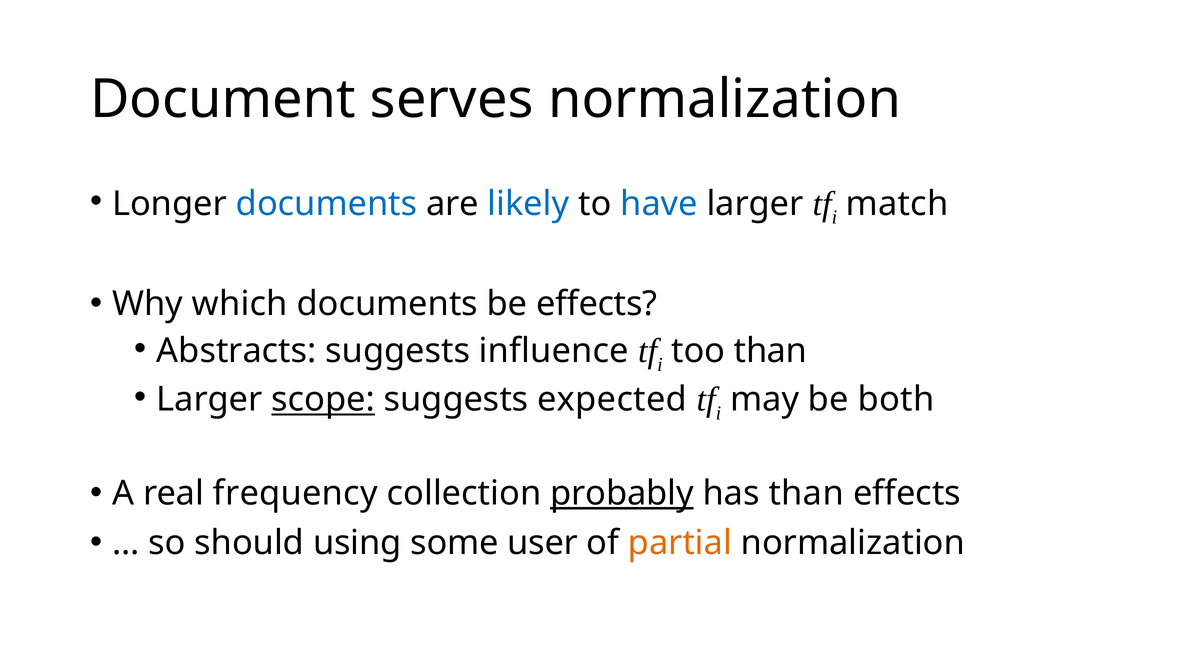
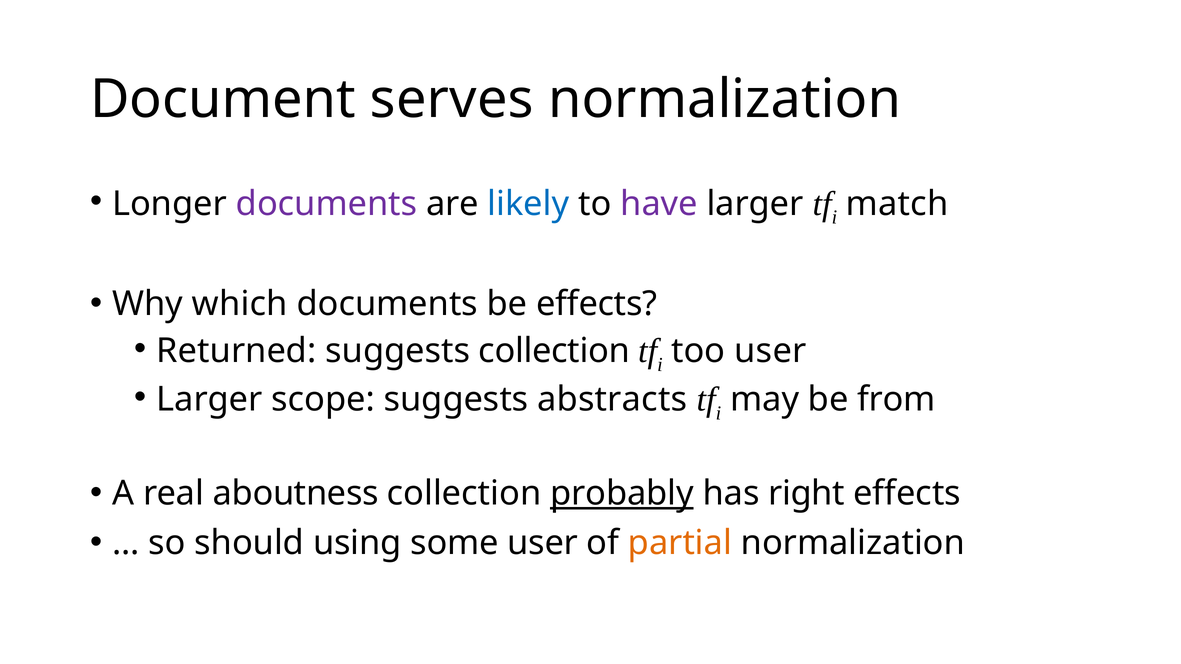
documents colour: blue -> purple (327, 204)
have colour: blue -> purple (659, 204)
Abstracts: Abstracts -> Returned (236, 351)
suggests influence: influence -> collection (554, 351)
too than: than -> user (770, 351)
scope underline: present -> none (323, 400)
expected: expected -> abstracts (612, 400)
both: both -> from (896, 400)
frequency: frequency -> aboutness (296, 494)
has than: than -> right (807, 494)
